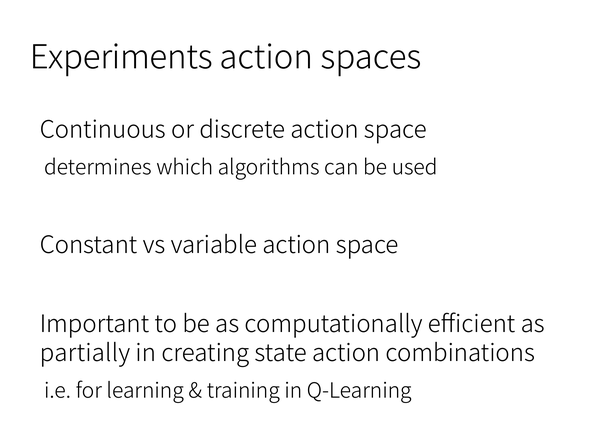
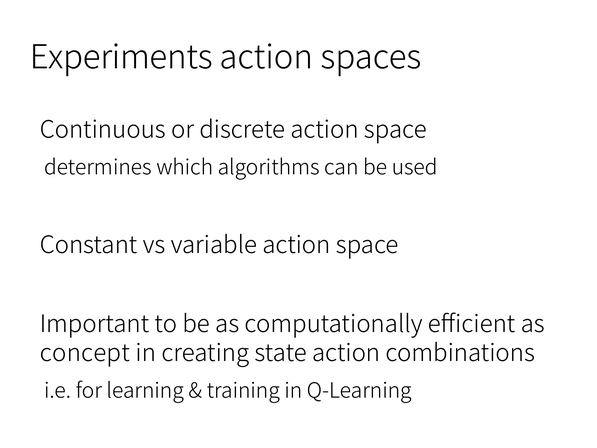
partially: partially -> concept (85, 353)
